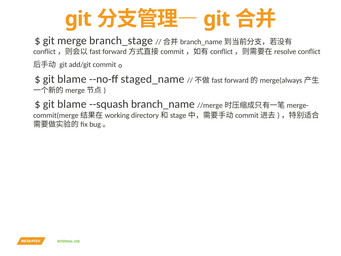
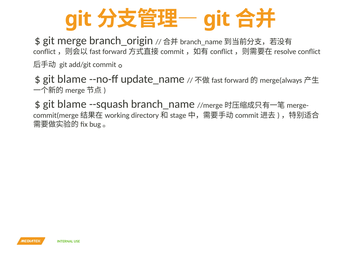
branch_stage: branch_stage -> branch_origin (121, 41)
staged_name: staged_name -> update_name (153, 79)
